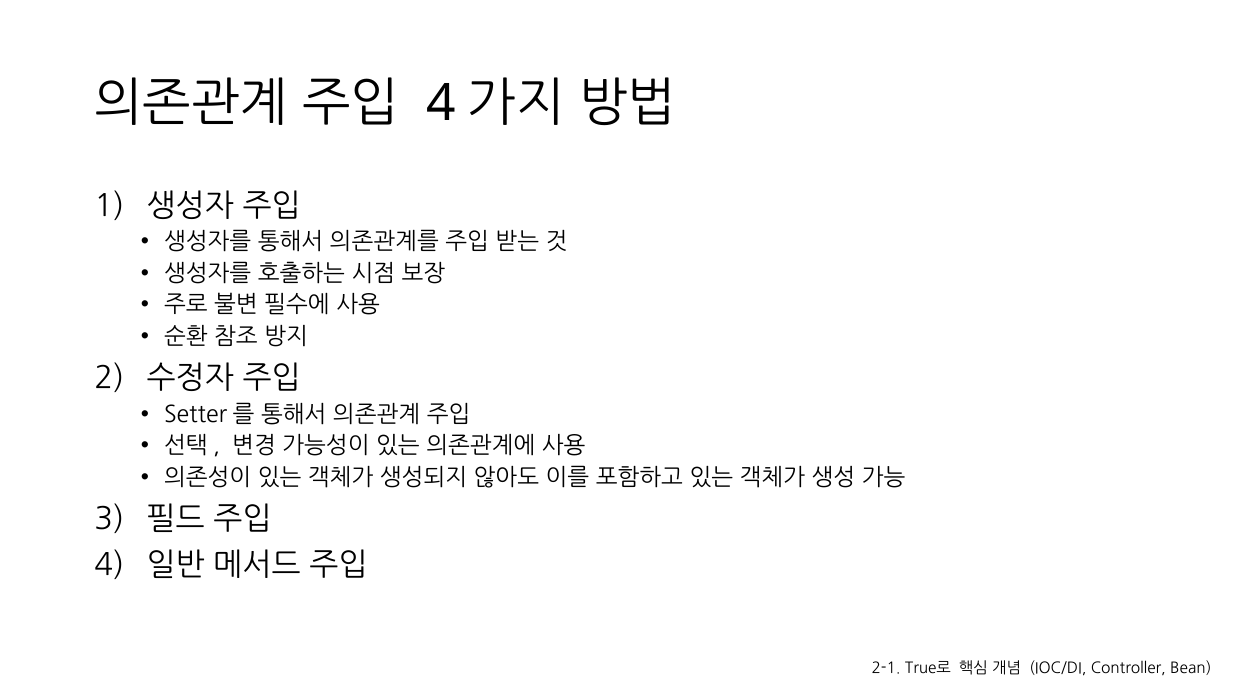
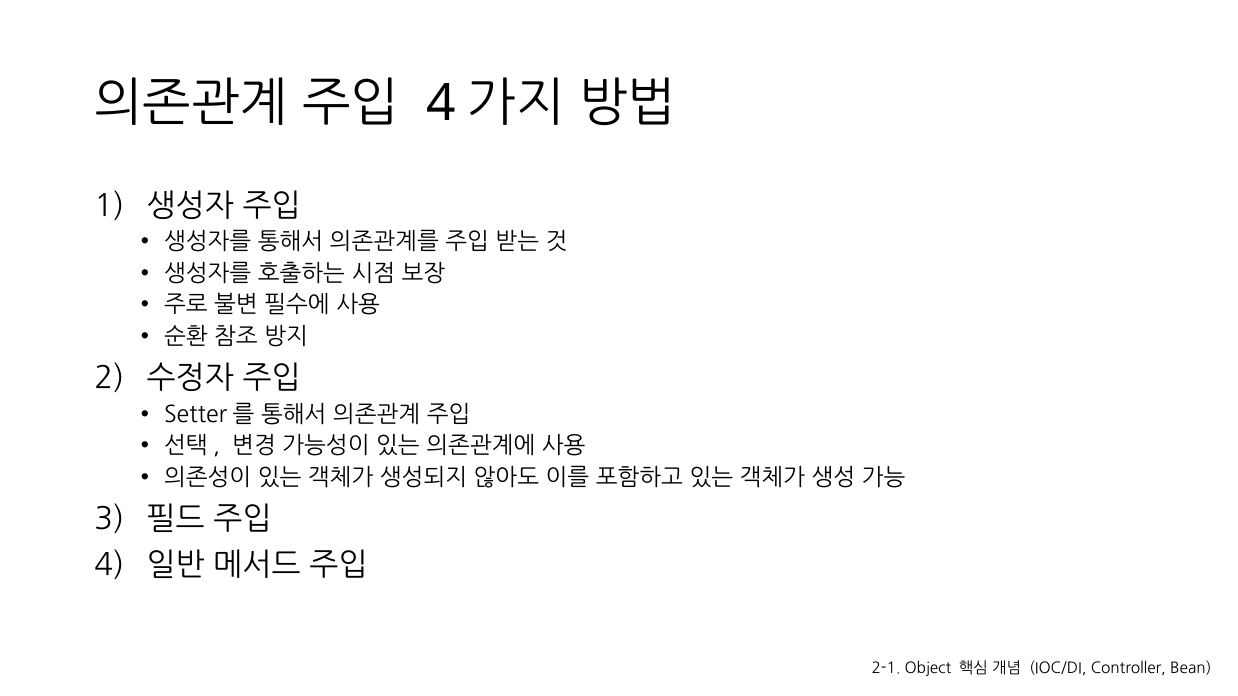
True로: True로 -> Object (928, 669)
